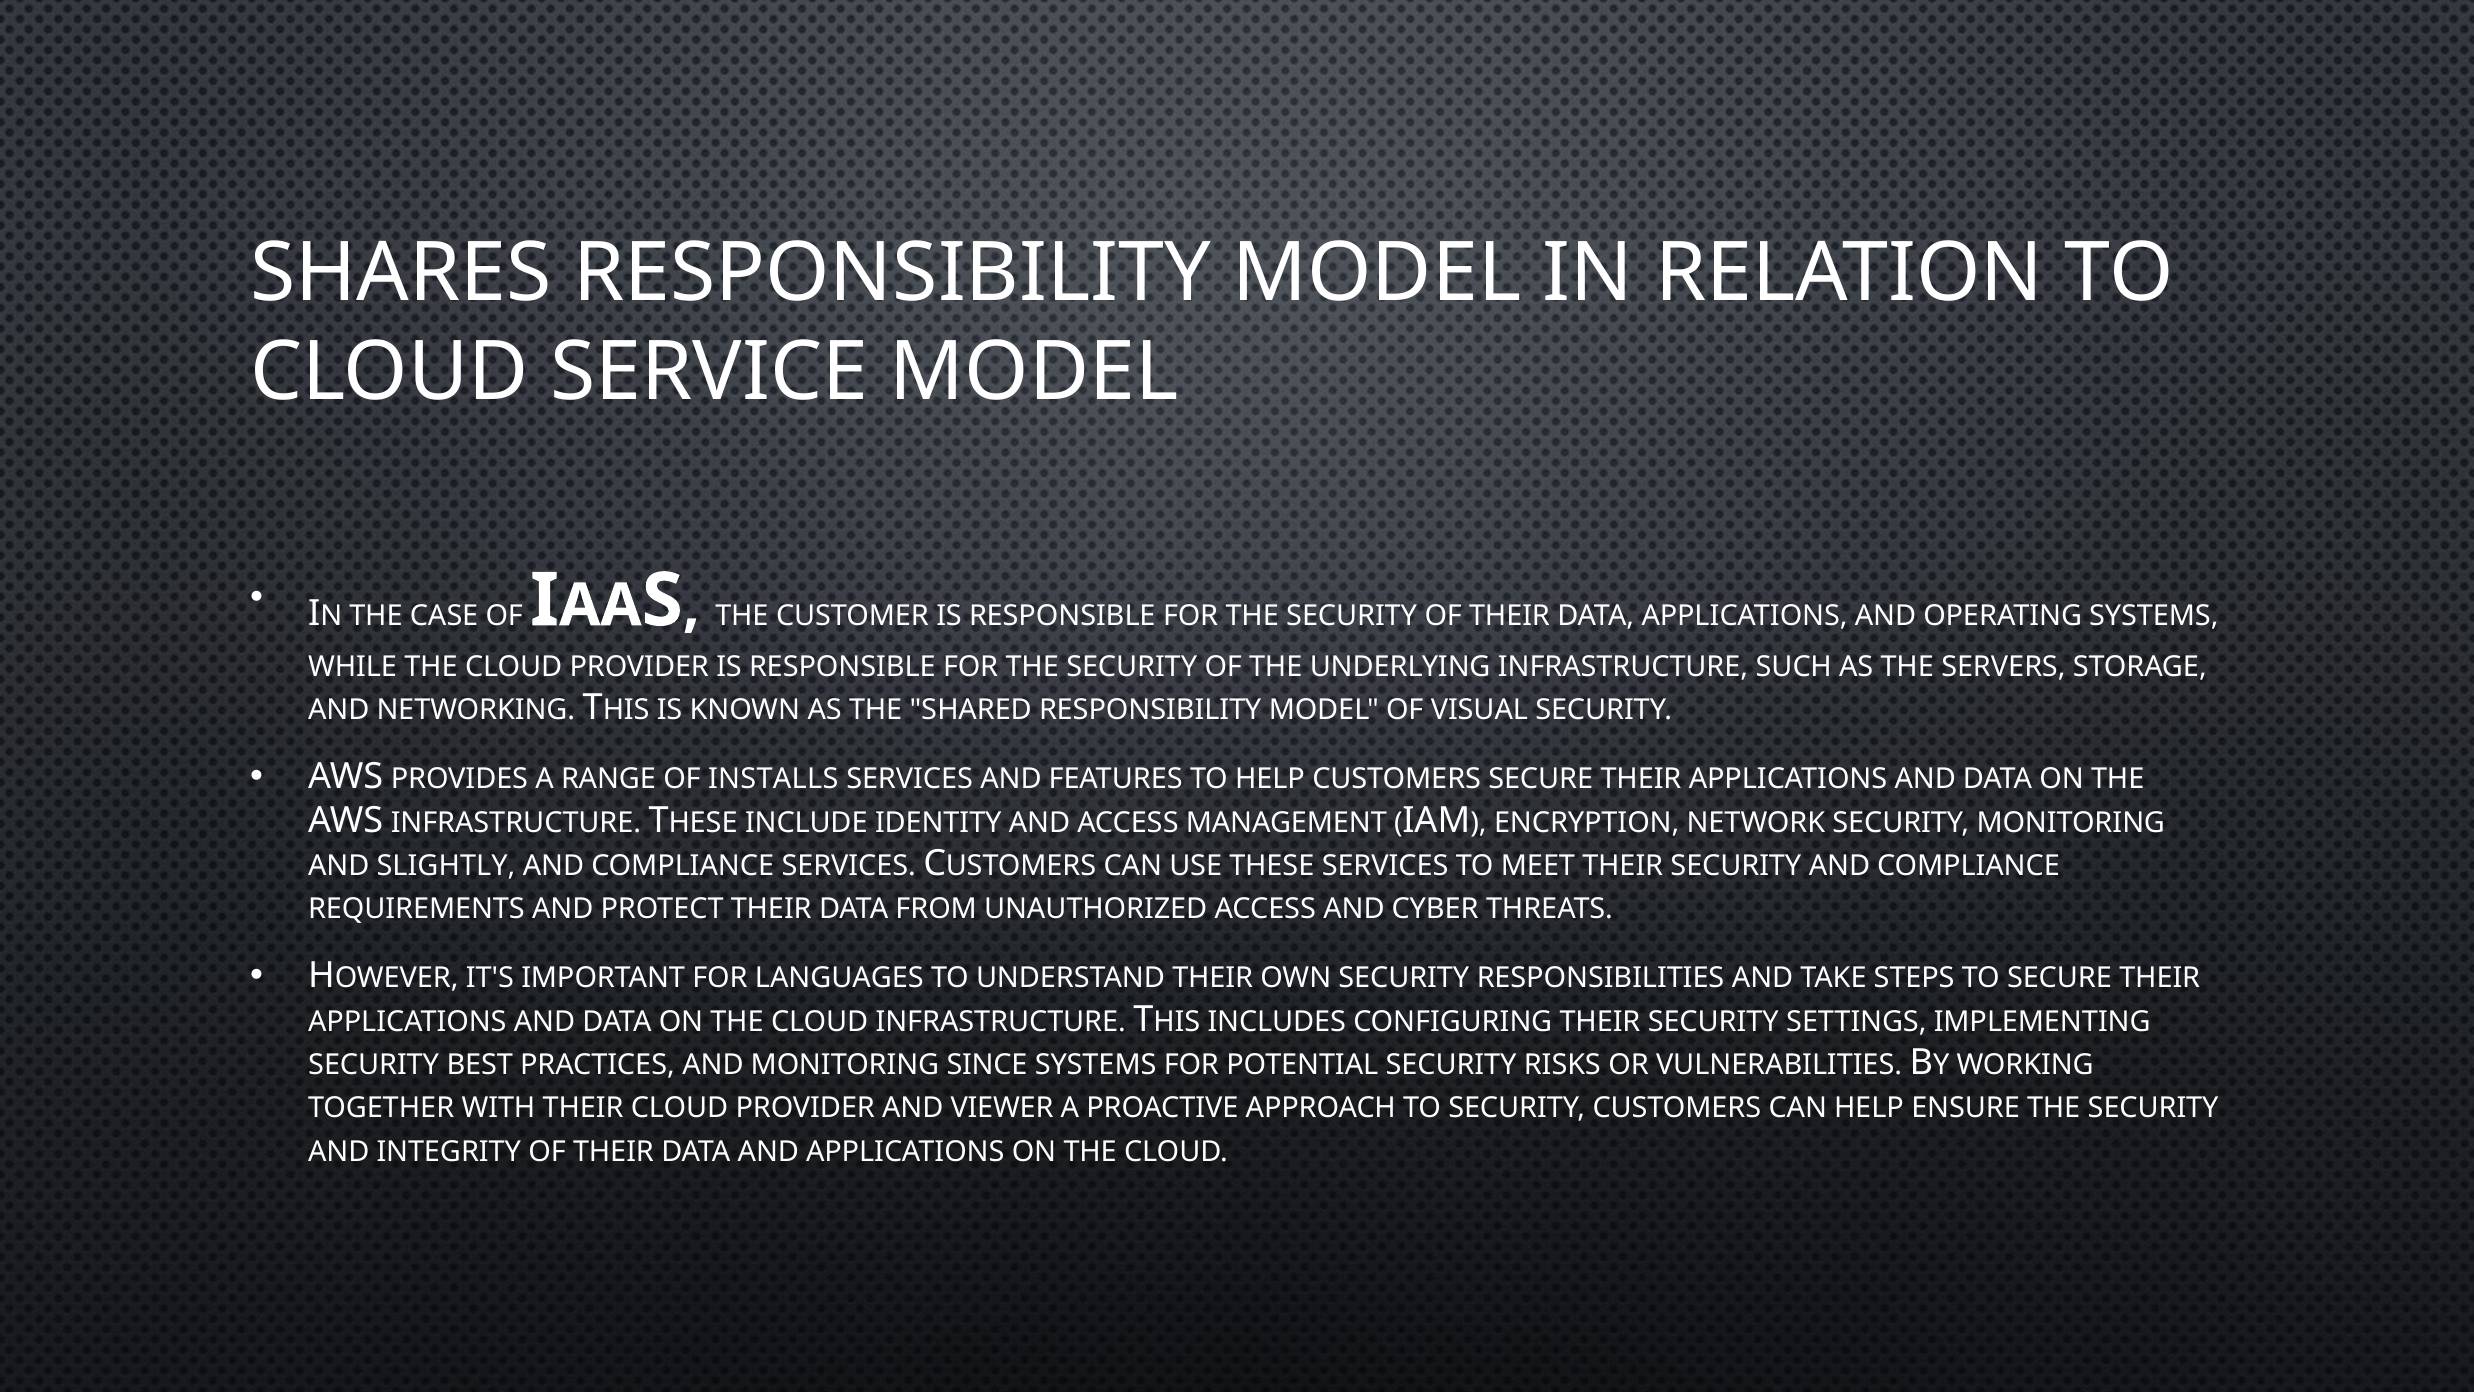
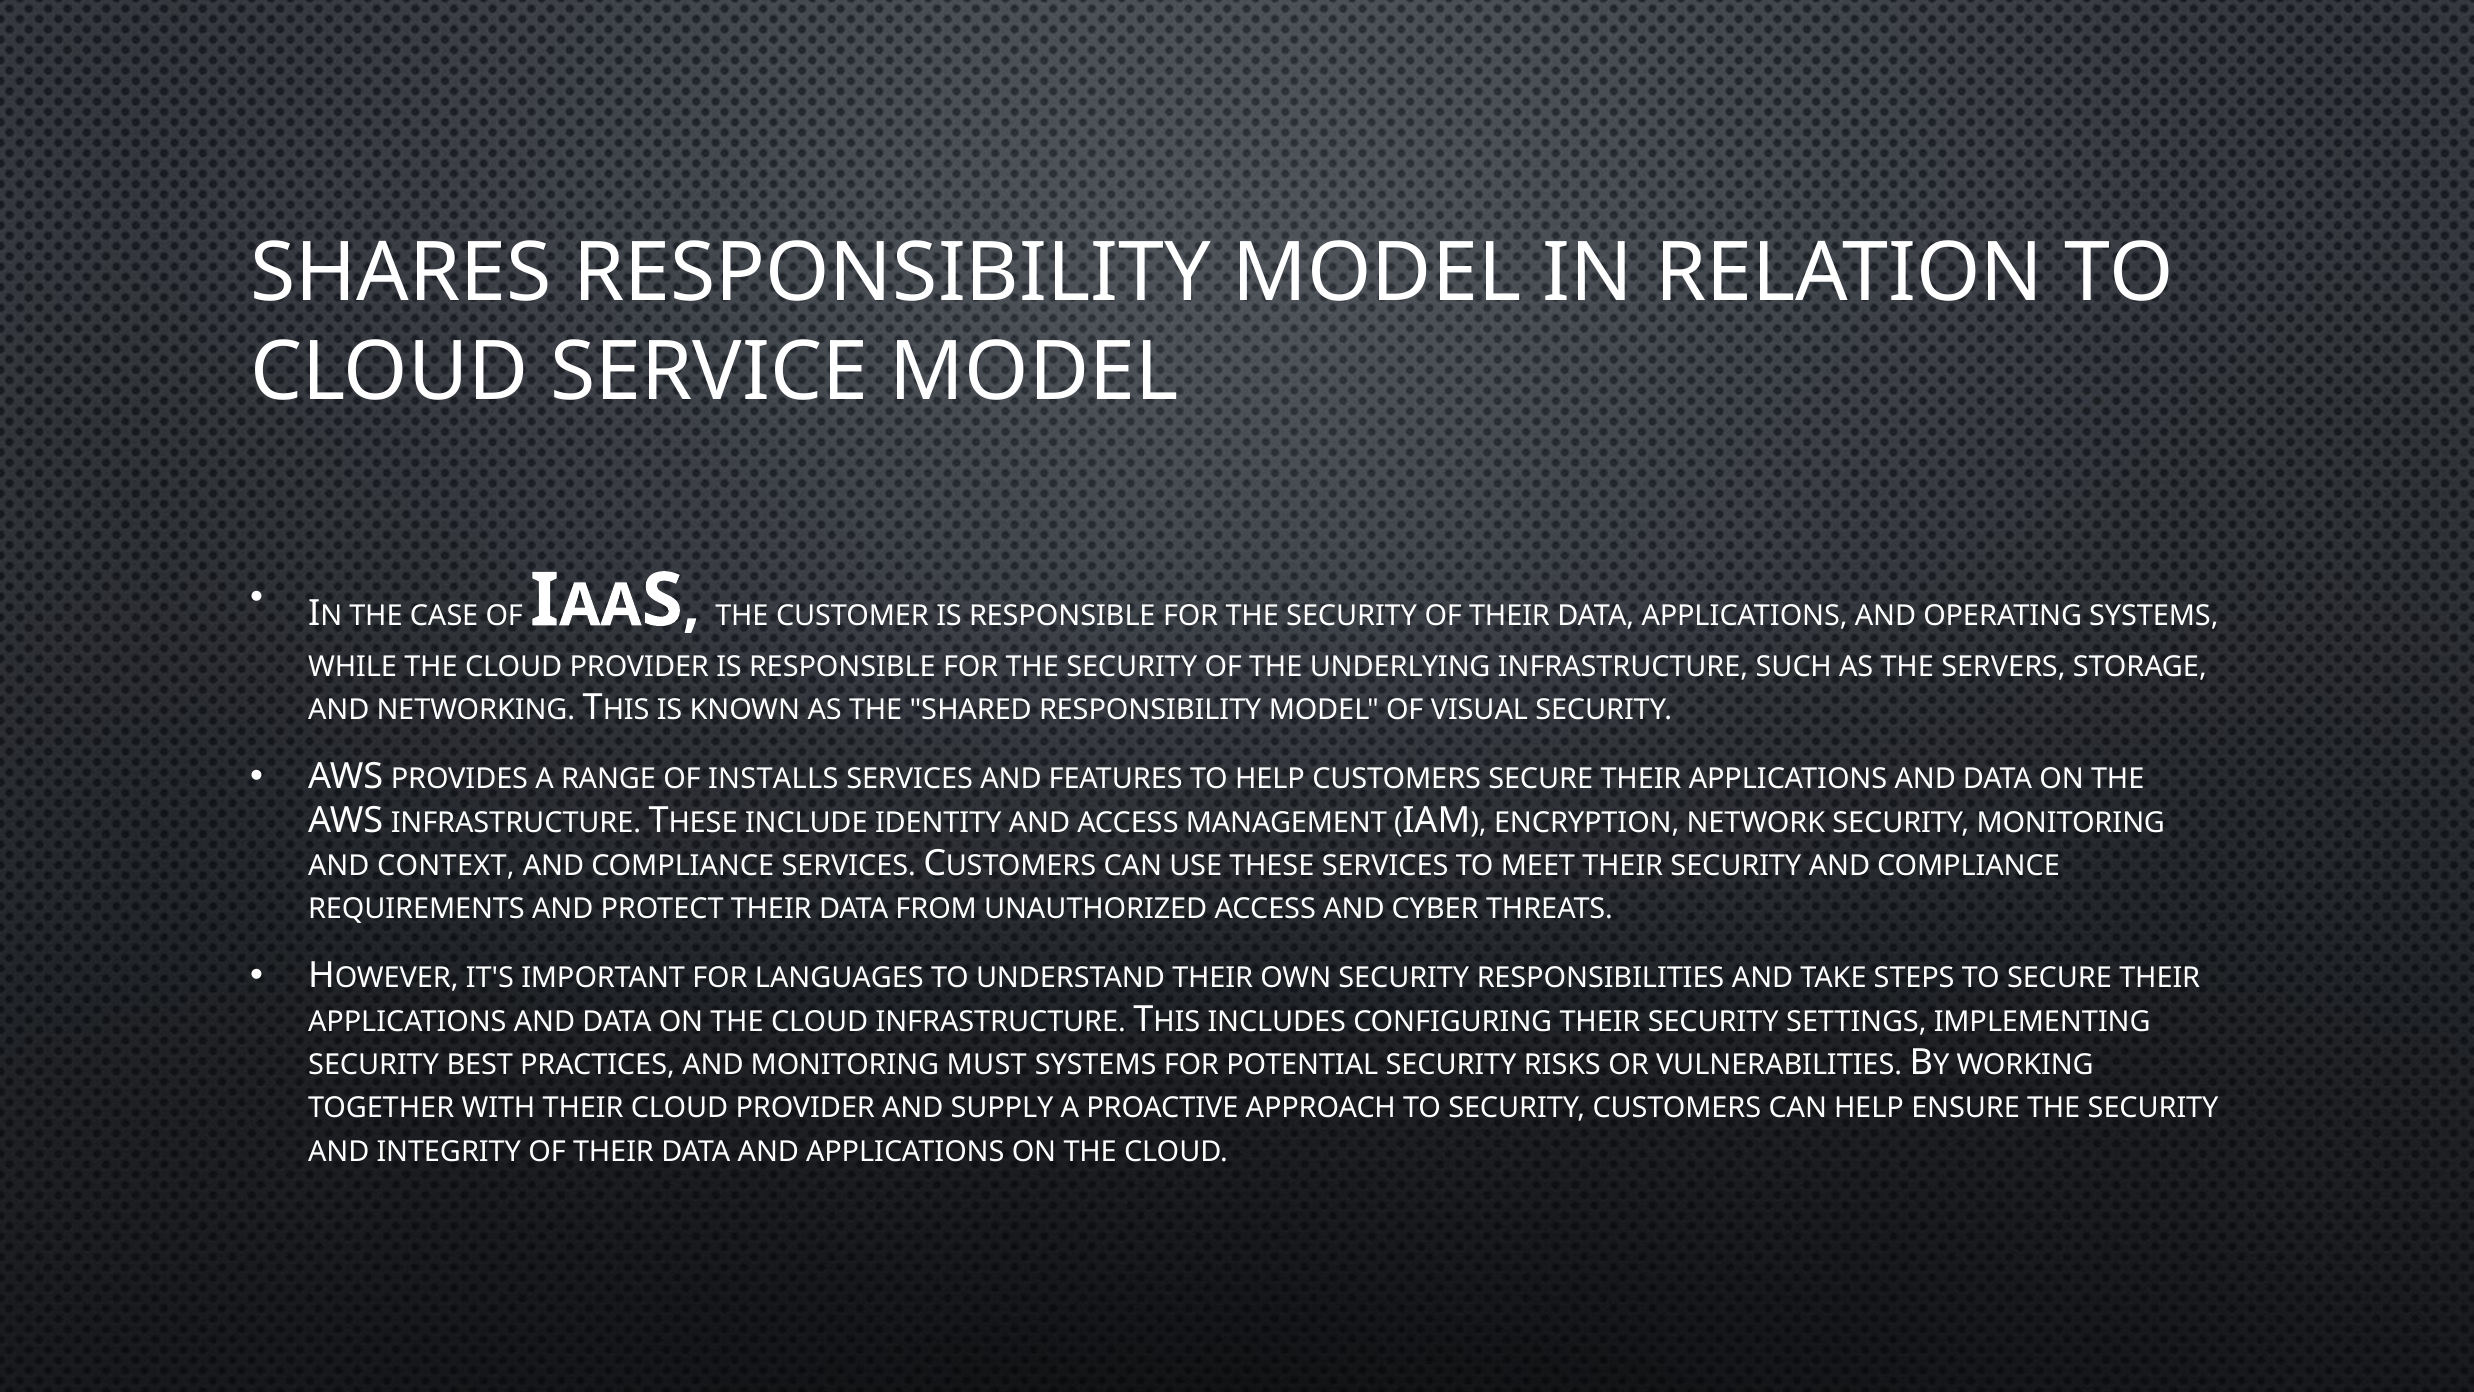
SLIGHTLY: SLIGHTLY -> CONTEXT (446, 866)
SINCE: SINCE -> MUST (987, 1065)
VIEWER: VIEWER -> SUPPLY (1002, 1108)
